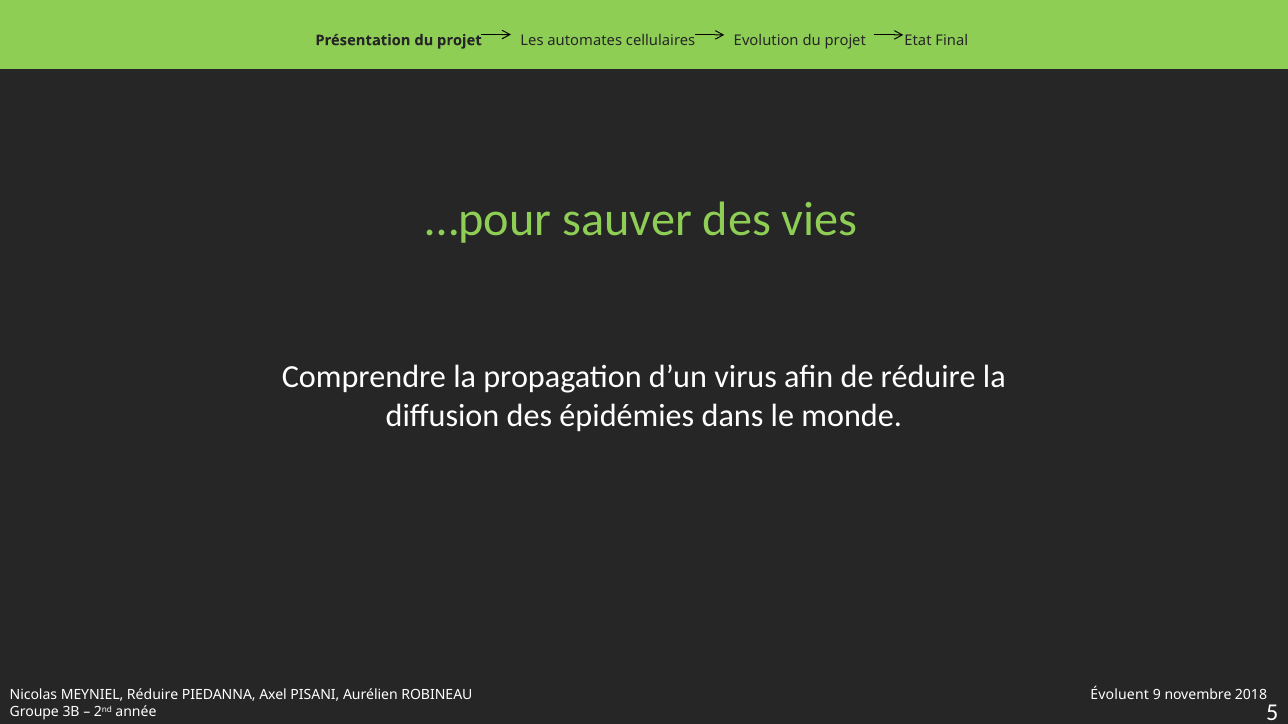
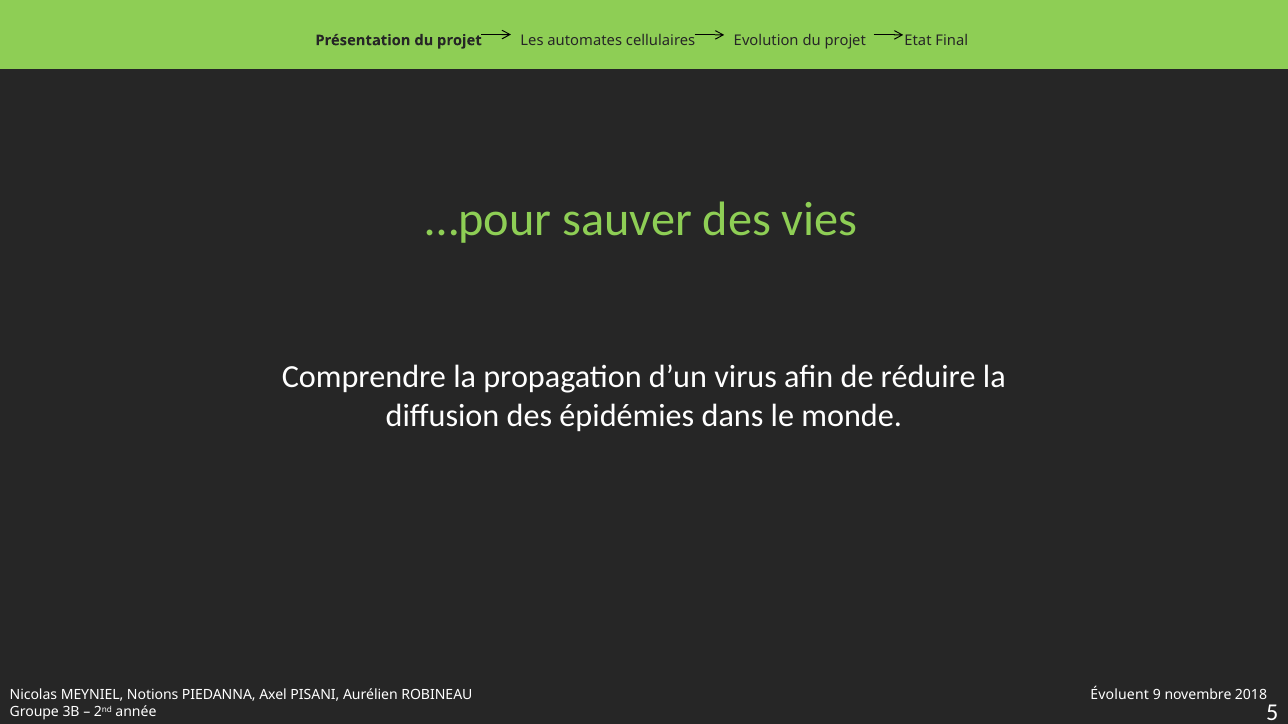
MEYNIEL Réduire: Réduire -> Notions (153, 696)
